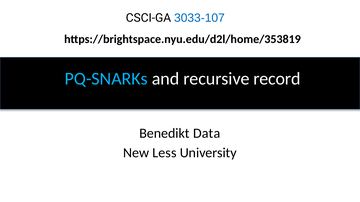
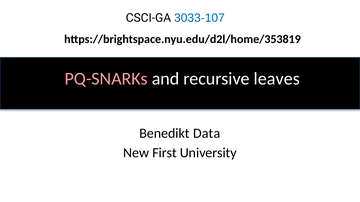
PQ-SNARKs colour: light blue -> pink (106, 79)
record: record -> leaves (277, 79)
Less: Less -> First (164, 153)
